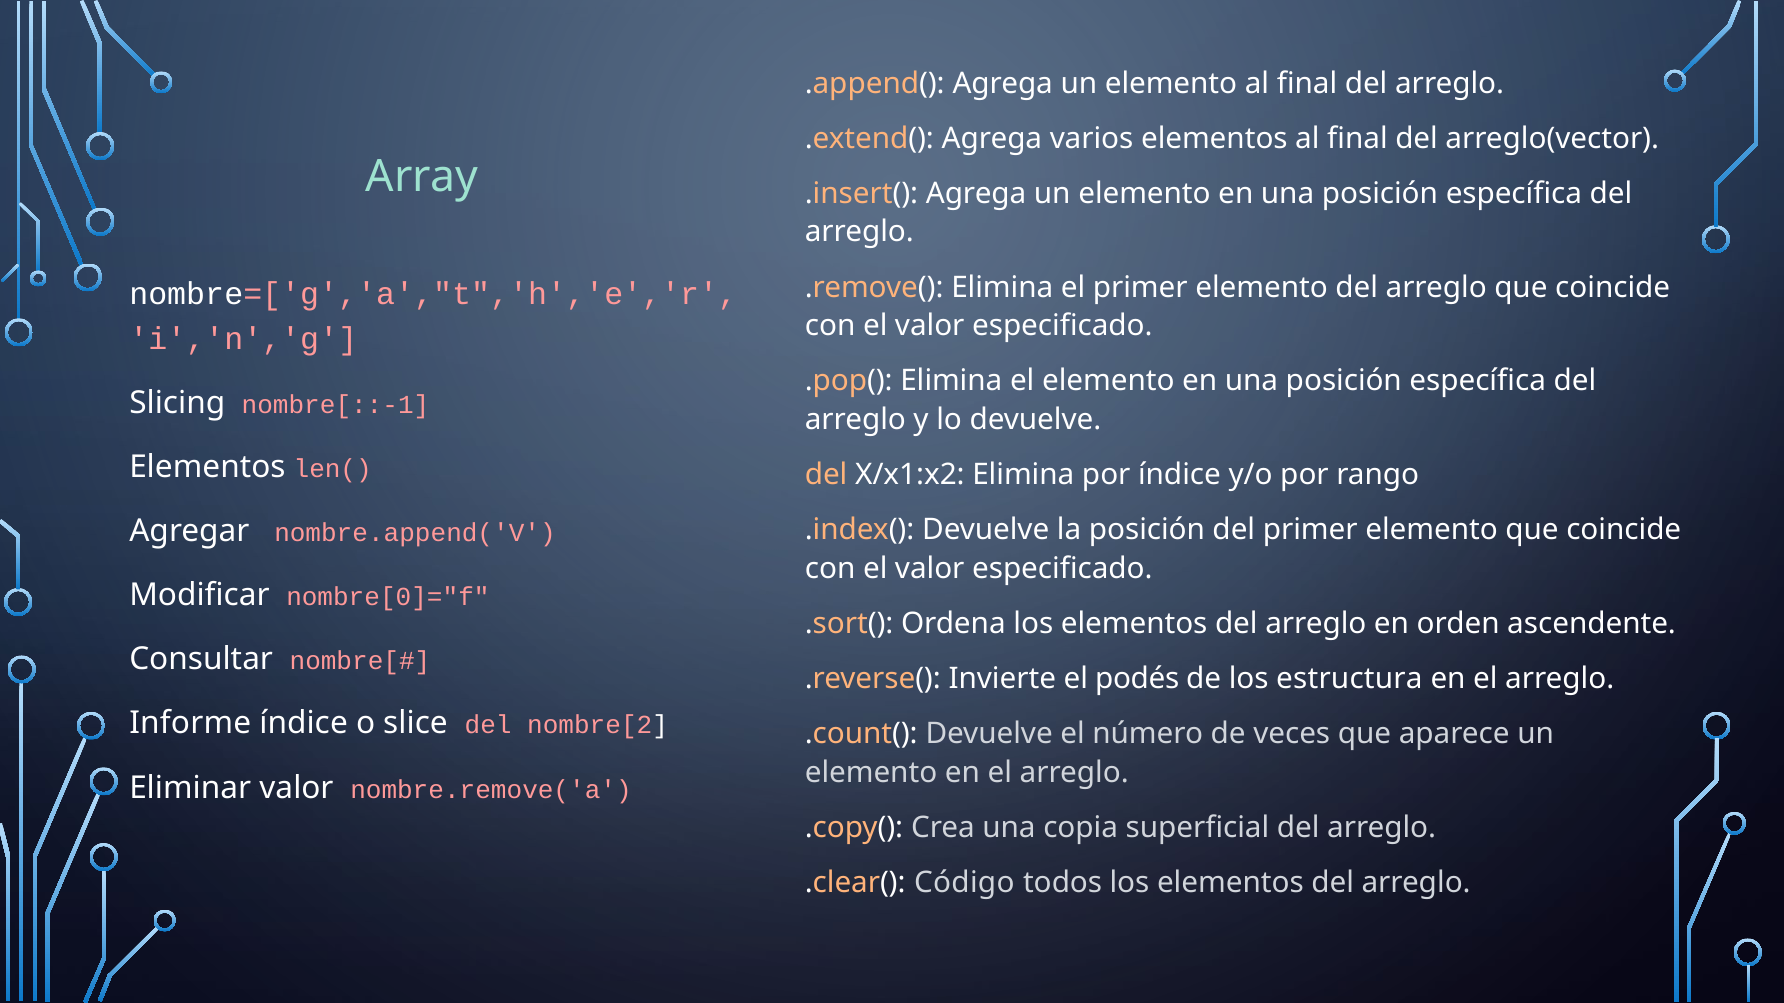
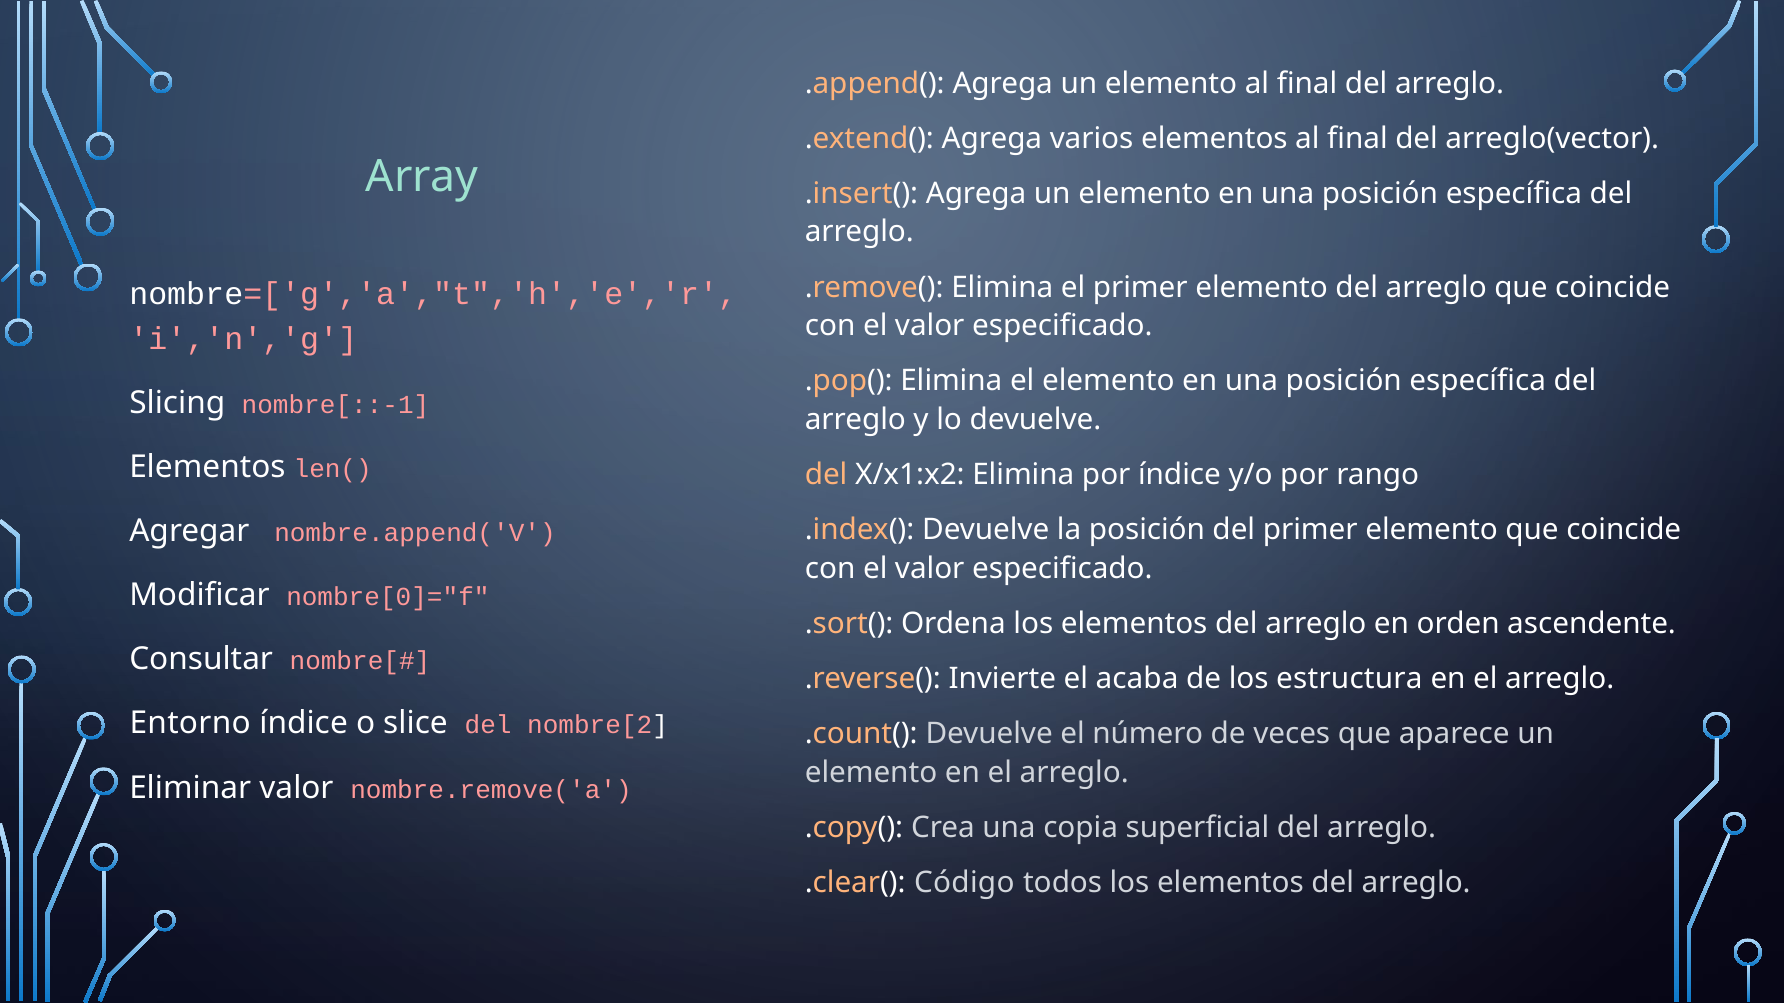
podés: podés -> acaba (1137, 679)
Informe: Informe -> Entorno (190, 724)
